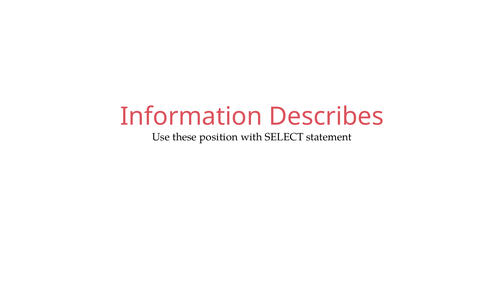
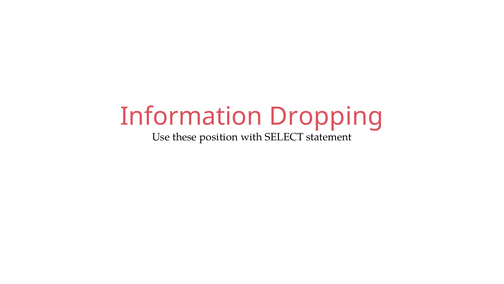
Describes: Describes -> Dropping (326, 116)
